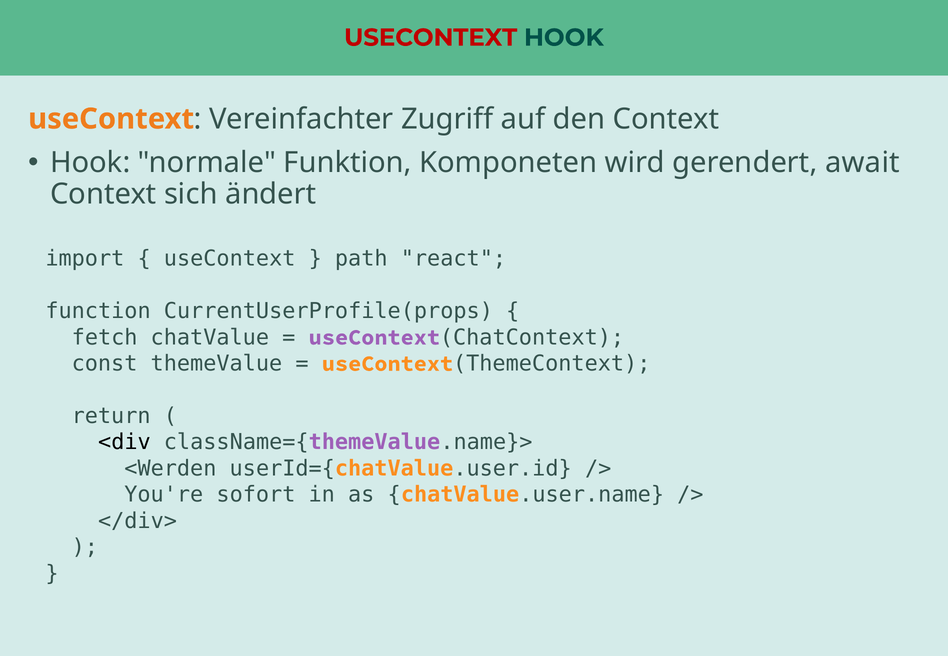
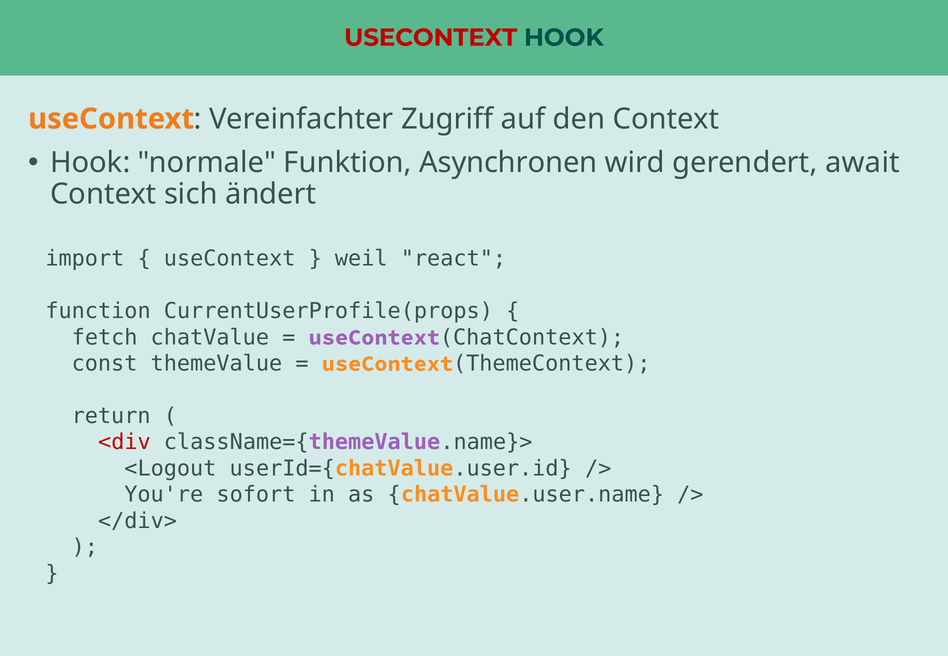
Komponeten: Komponeten -> Asynchronen (508, 163)
path: path -> weil (361, 259)
<div colour: black -> red (124, 442)
<Werden: <Werden -> <Logout (170, 469)
